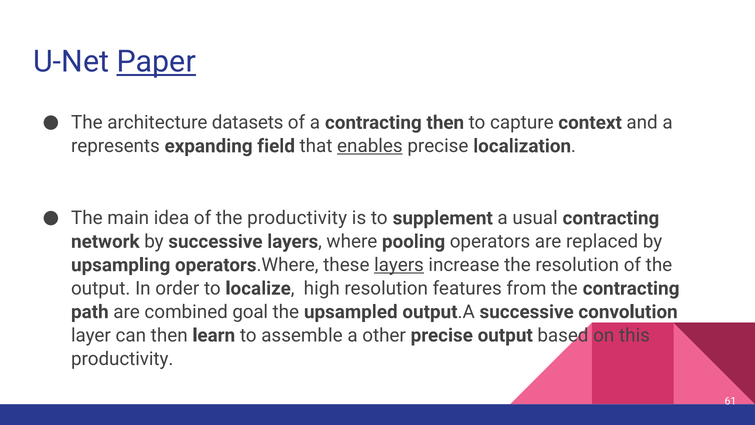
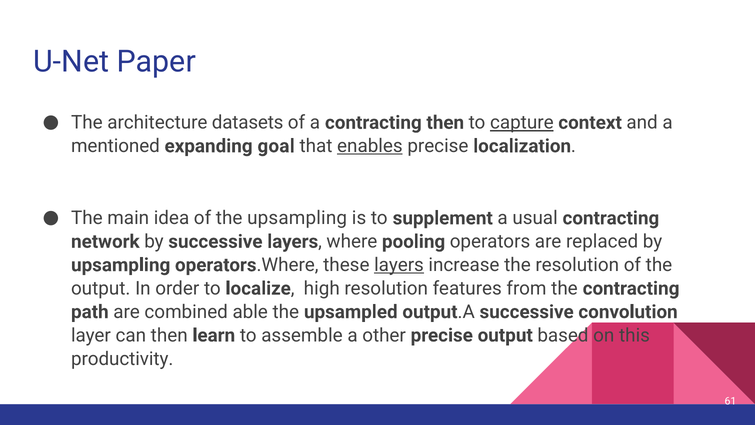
Paper underline: present -> none (156, 62)
capture underline: none -> present (522, 123)
represents: represents -> mentioned (115, 146)
field: field -> goal (276, 146)
the productivity: productivity -> upsampling (297, 218)
goal: goal -> able (250, 312)
